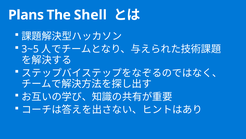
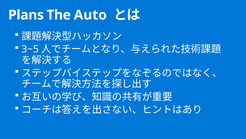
Shell: Shell -> Auto (90, 15)
